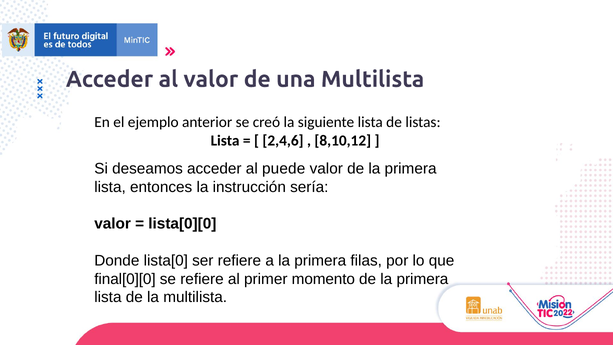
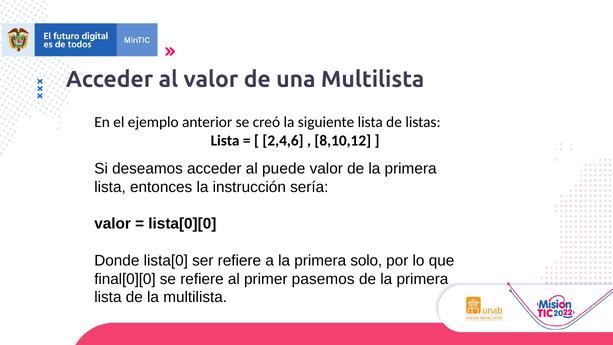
filas: filas -> solo (366, 260)
momento: momento -> pasemos (323, 279)
